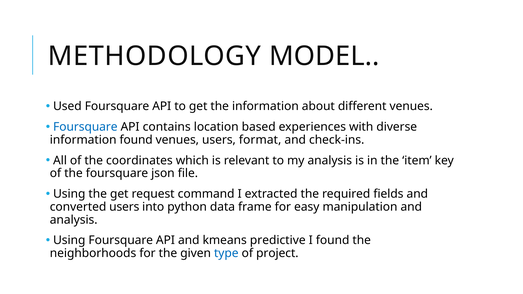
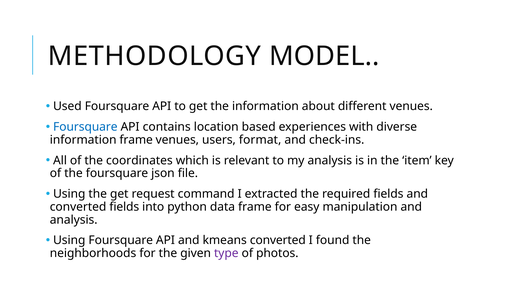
information found: found -> frame (136, 140)
converted users: users -> fields (124, 207)
kmeans predictive: predictive -> converted (278, 241)
type colour: blue -> purple (226, 253)
project: project -> photos (277, 253)
